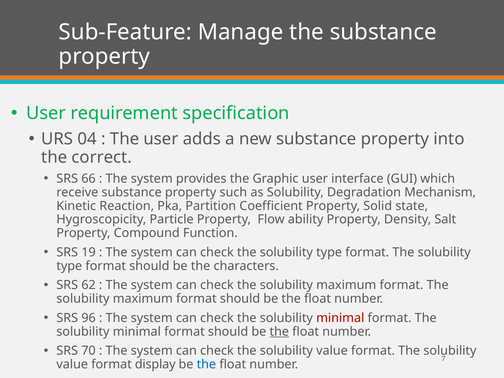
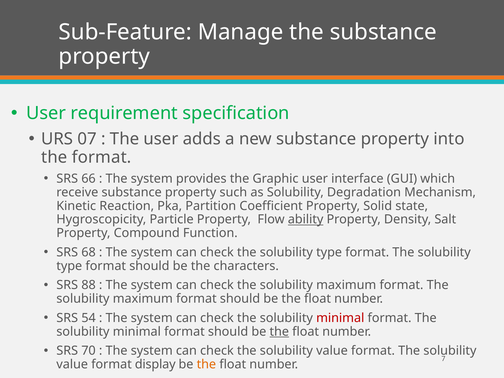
04: 04 -> 07 (87, 139)
the correct: correct -> format (102, 157)
ability underline: none -> present (306, 219)
19: 19 -> 68 (89, 252)
62: 62 -> 88 (89, 285)
96: 96 -> 54 (89, 318)
the colour: blue -> orange (206, 364)
